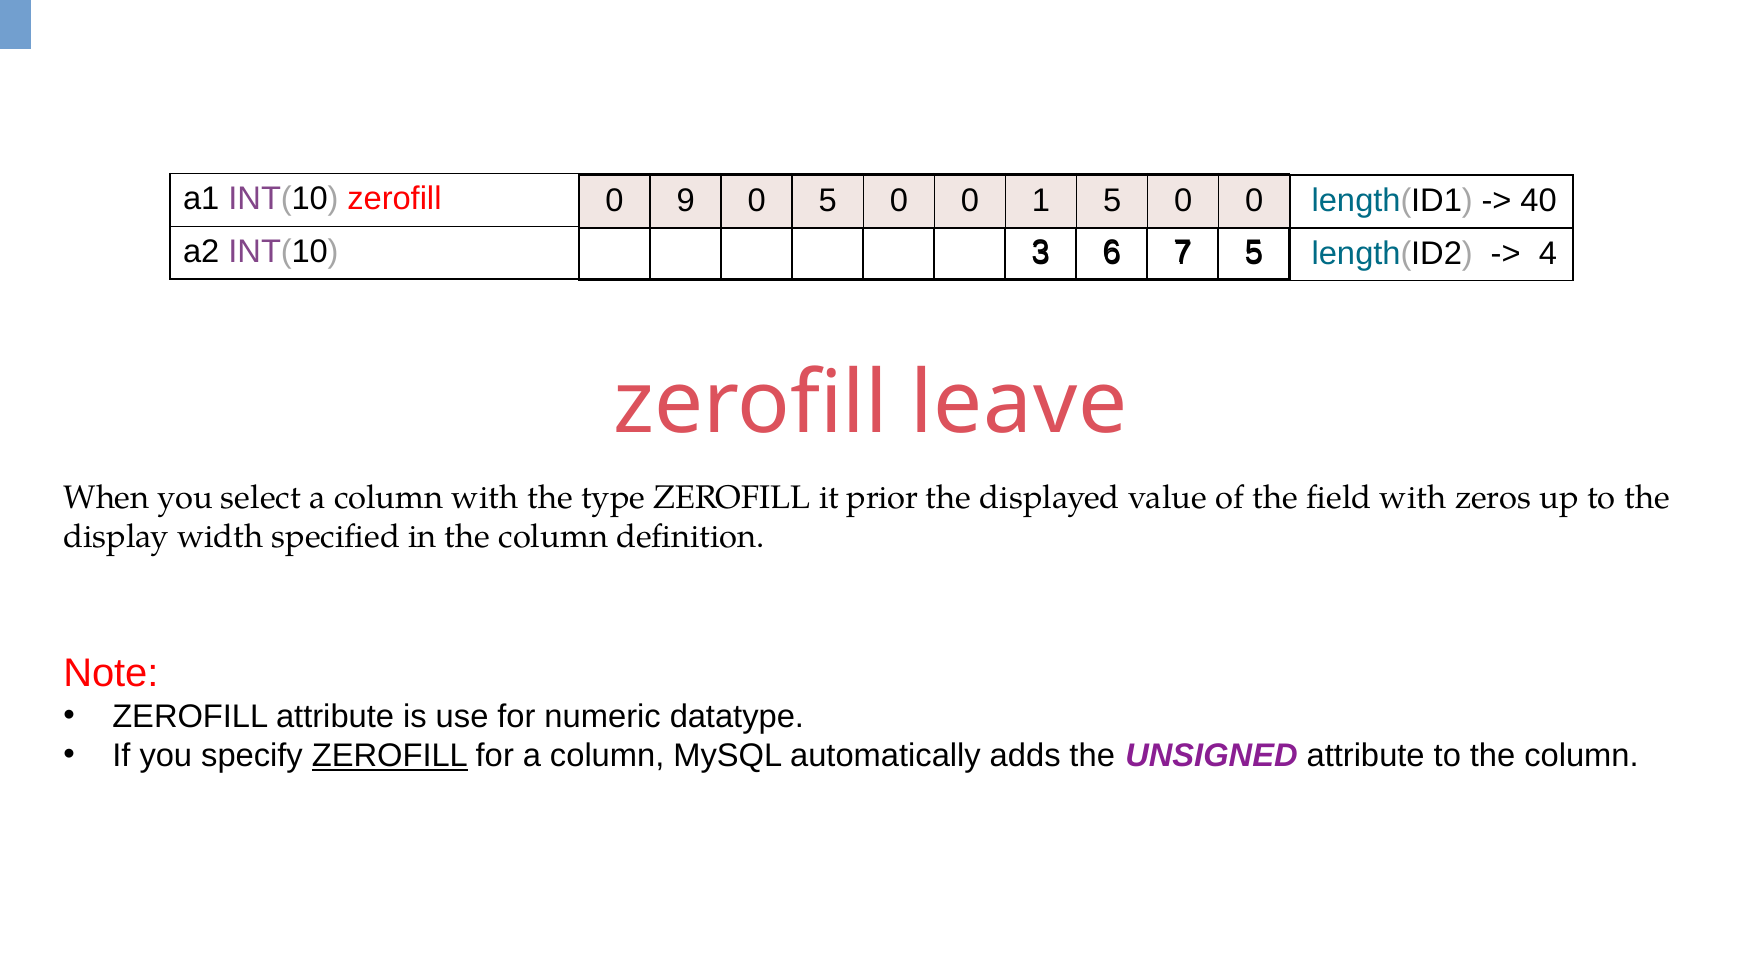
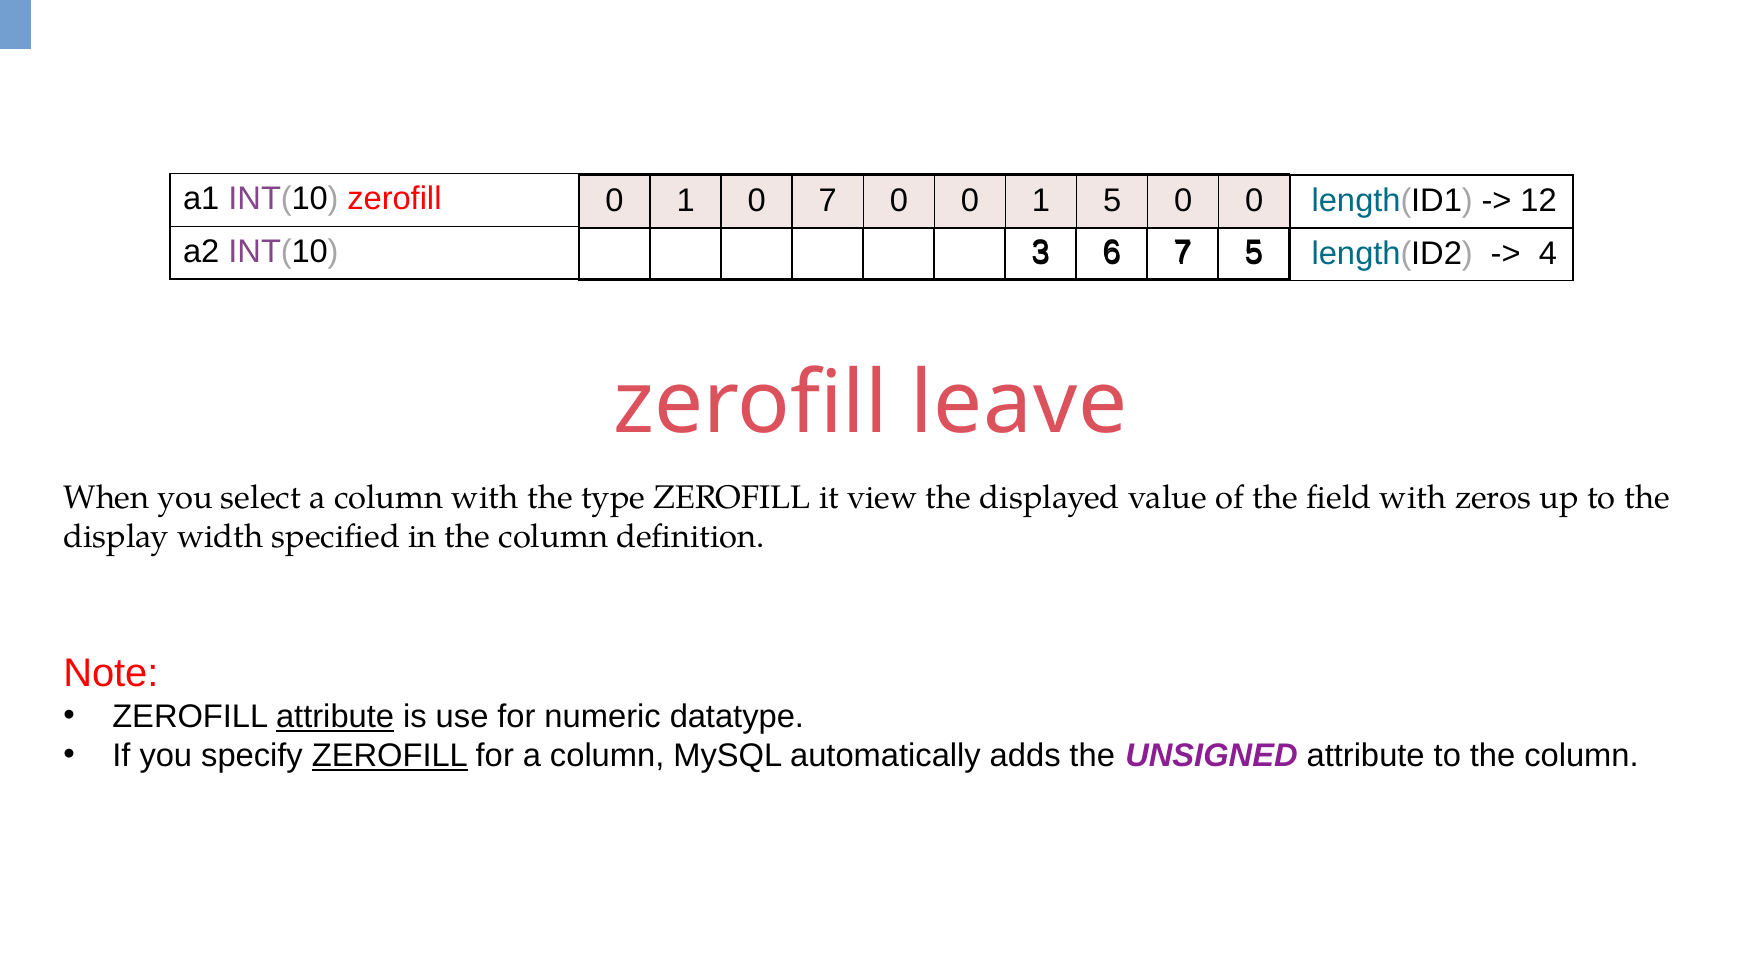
9: 9 -> 1 (686, 201)
0 5: 5 -> 7 (828, 201)
40: 40 -> 12 (1539, 201)
prior: prior -> view (882, 498)
attribute underline: none -> present (335, 717)
